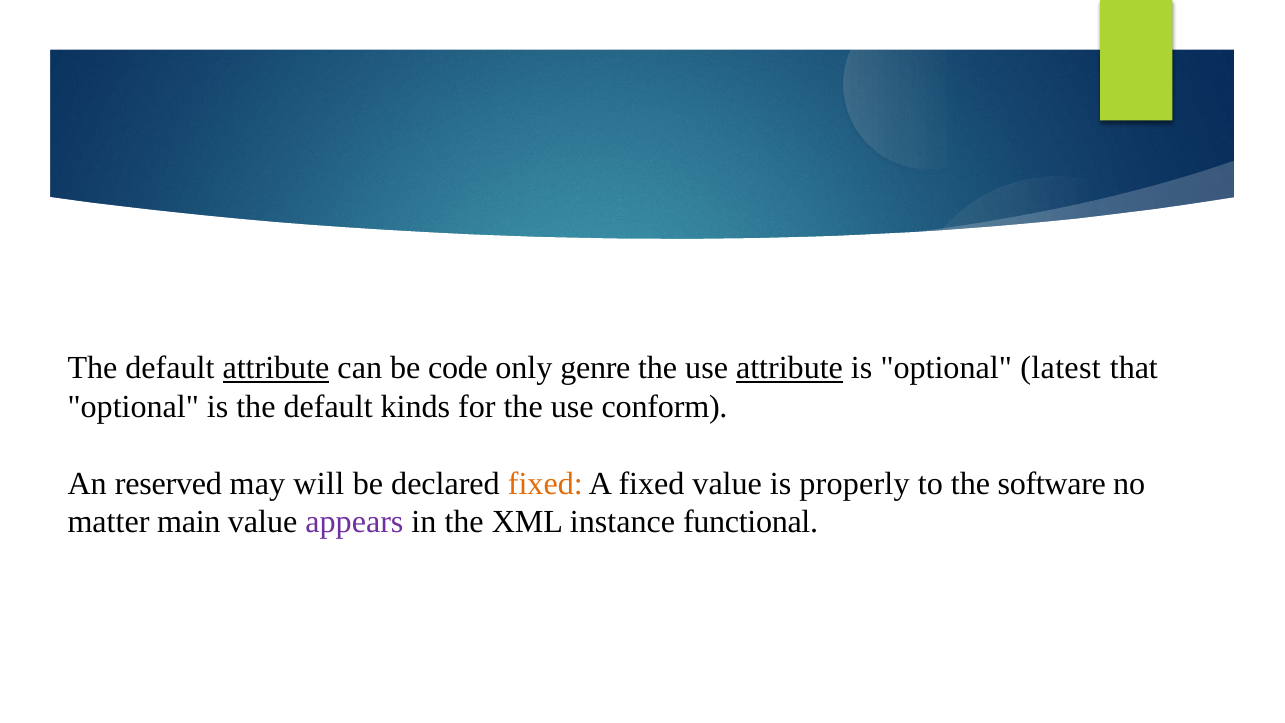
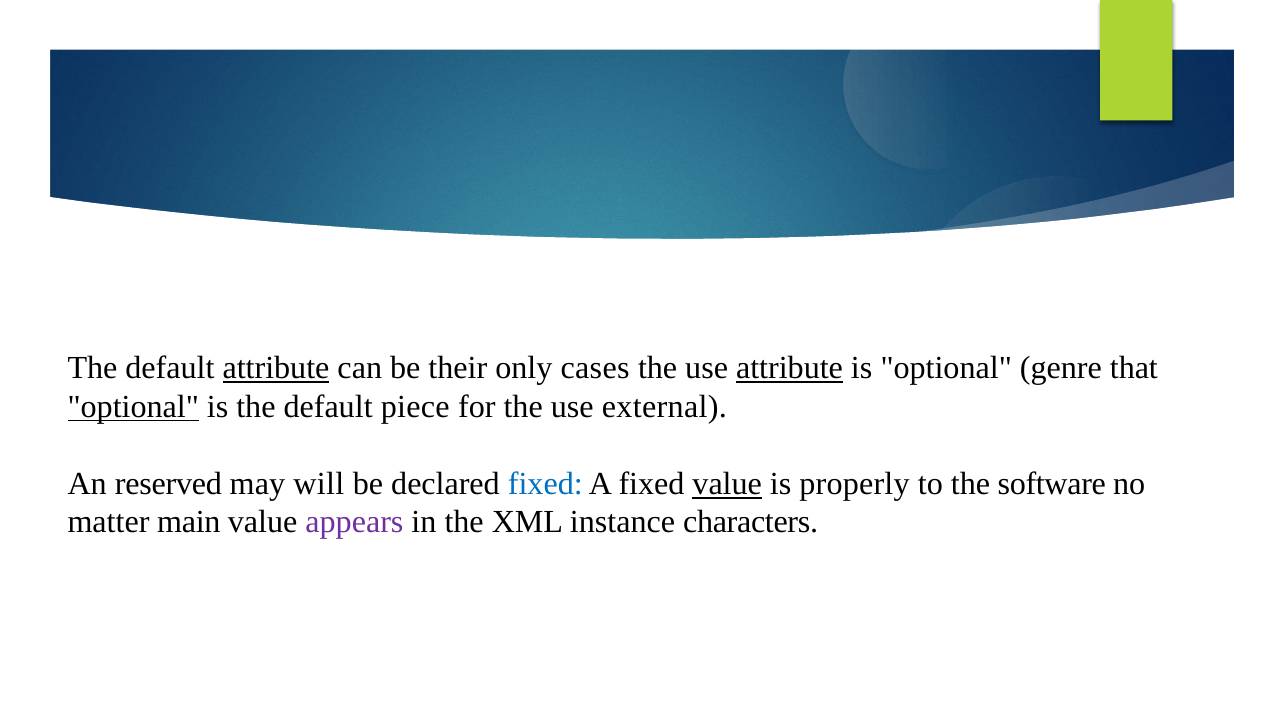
code: code -> their (458, 368)
genre: genre -> cases (595, 368)
latest: latest -> genre (1061, 368)
optional underline: none -> present (133, 407)
kinds: kinds -> piece (415, 407)
conform: conform -> external (664, 407)
fixed colour: orange -> blue (545, 484)
value underline: none -> present (727, 484)
functional: functional -> characters (751, 522)
